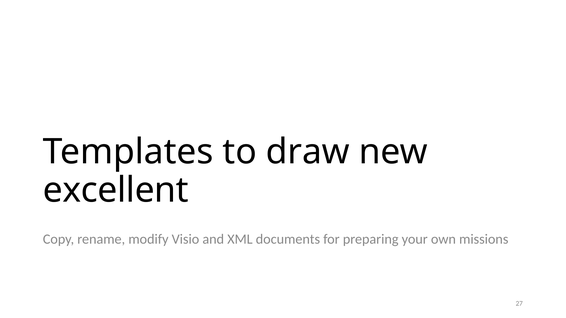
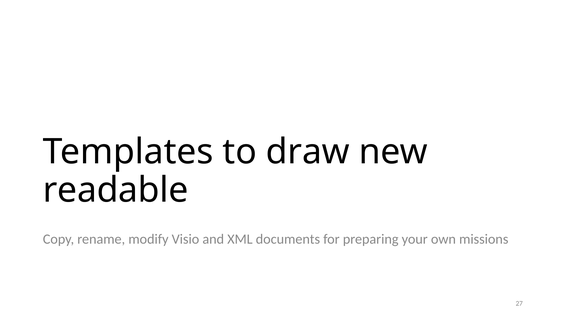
excellent: excellent -> readable (116, 190)
